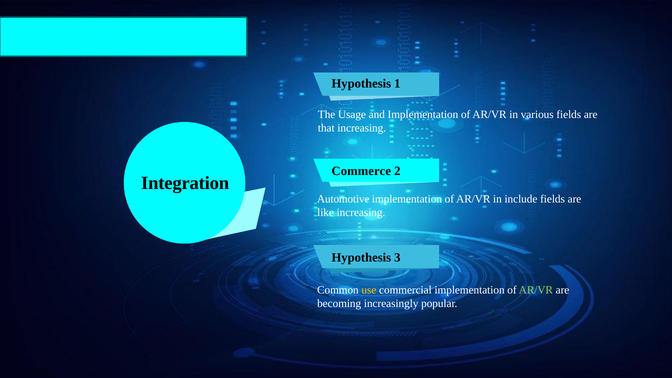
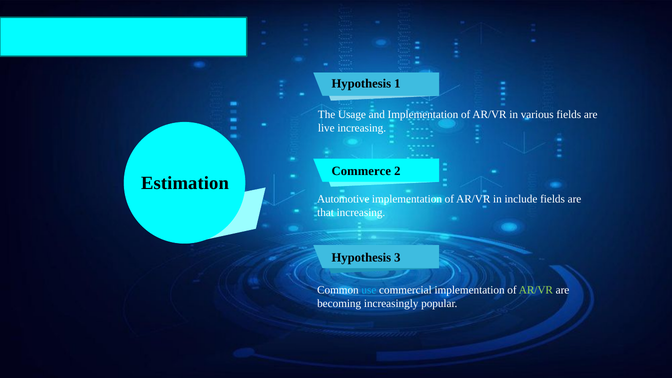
that: that -> live (326, 128)
Integration: Integration -> Estimation (185, 183)
like: like -> that (326, 212)
use colour: yellow -> light blue (369, 290)
